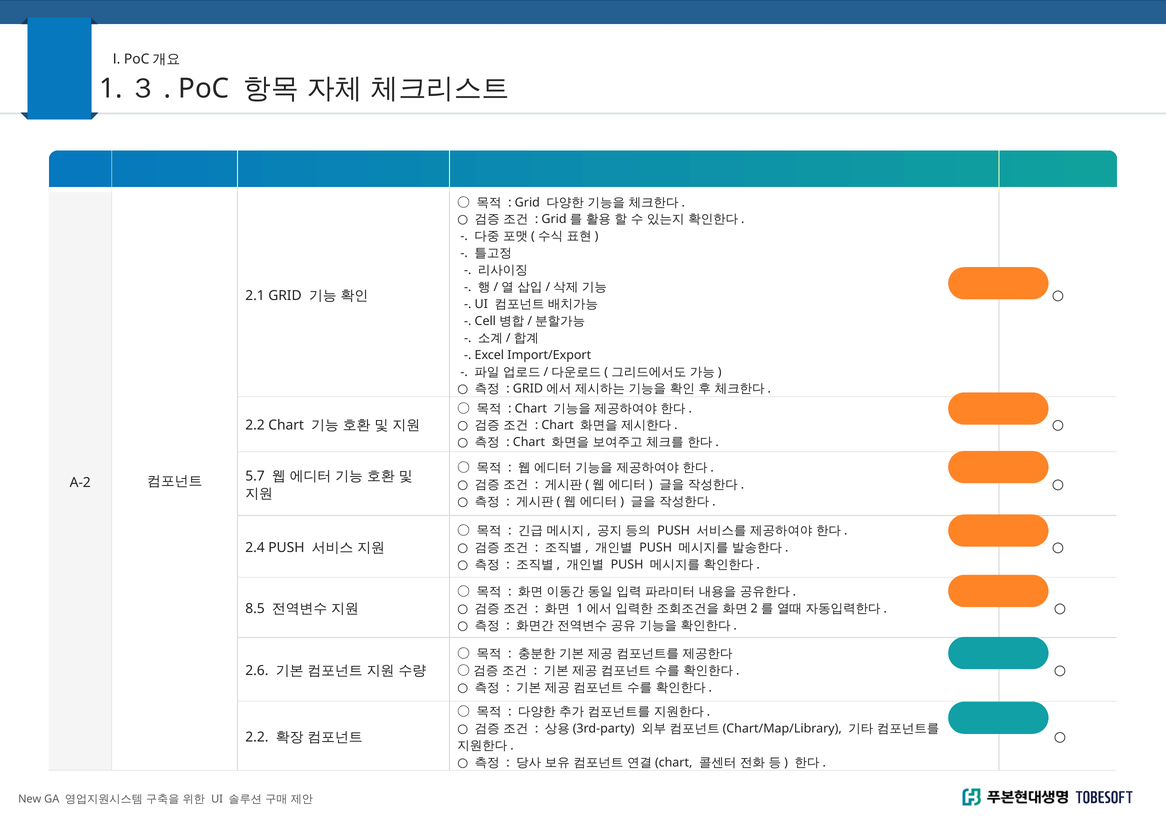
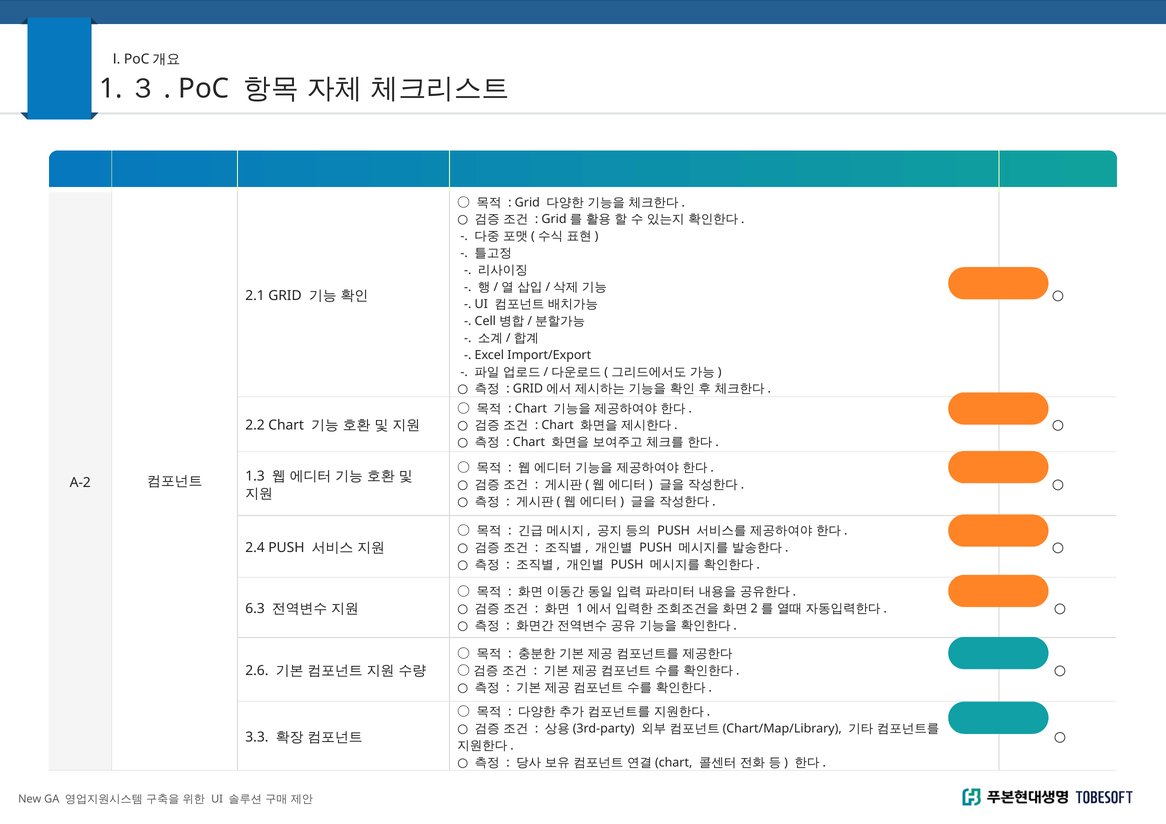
5.7: 5.7 -> 1.3 (255, 476)
8.5: 8.5 -> 6.3 (255, 609)
2.2: 2.2 -> 3.3 (257, 738)
